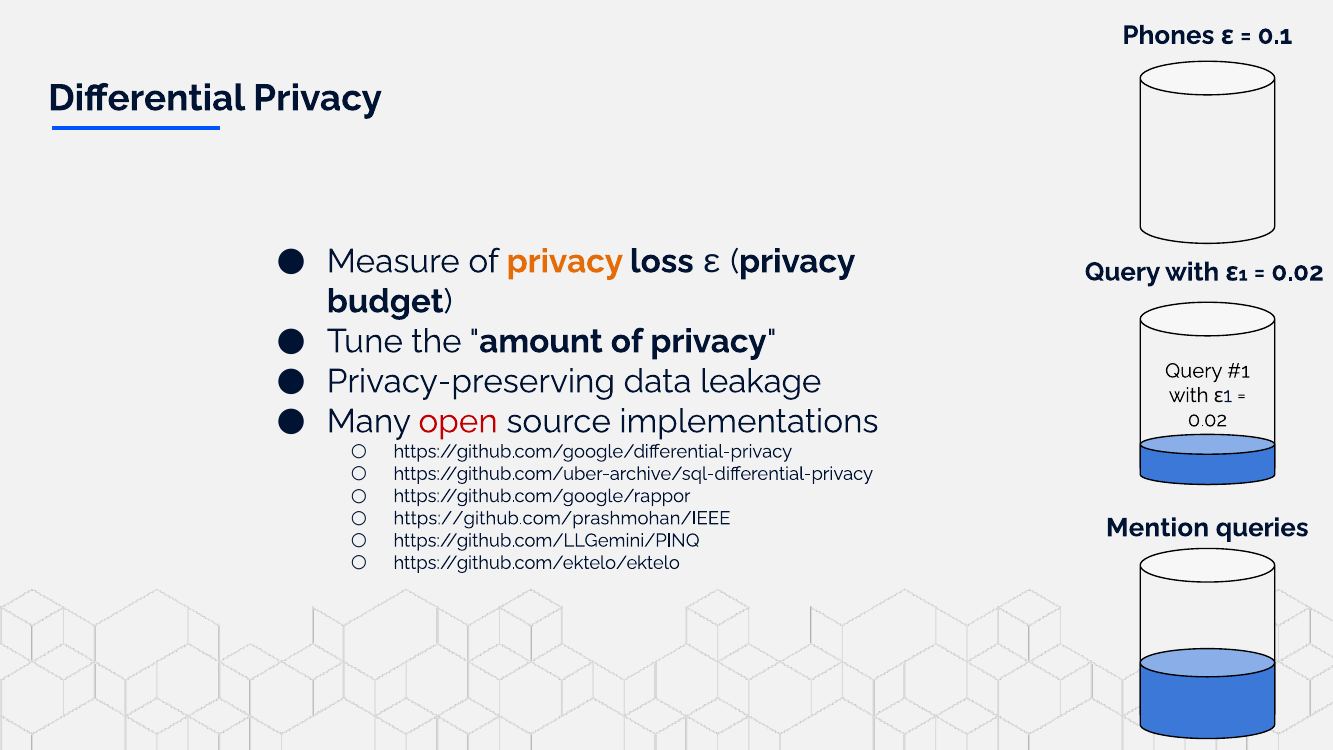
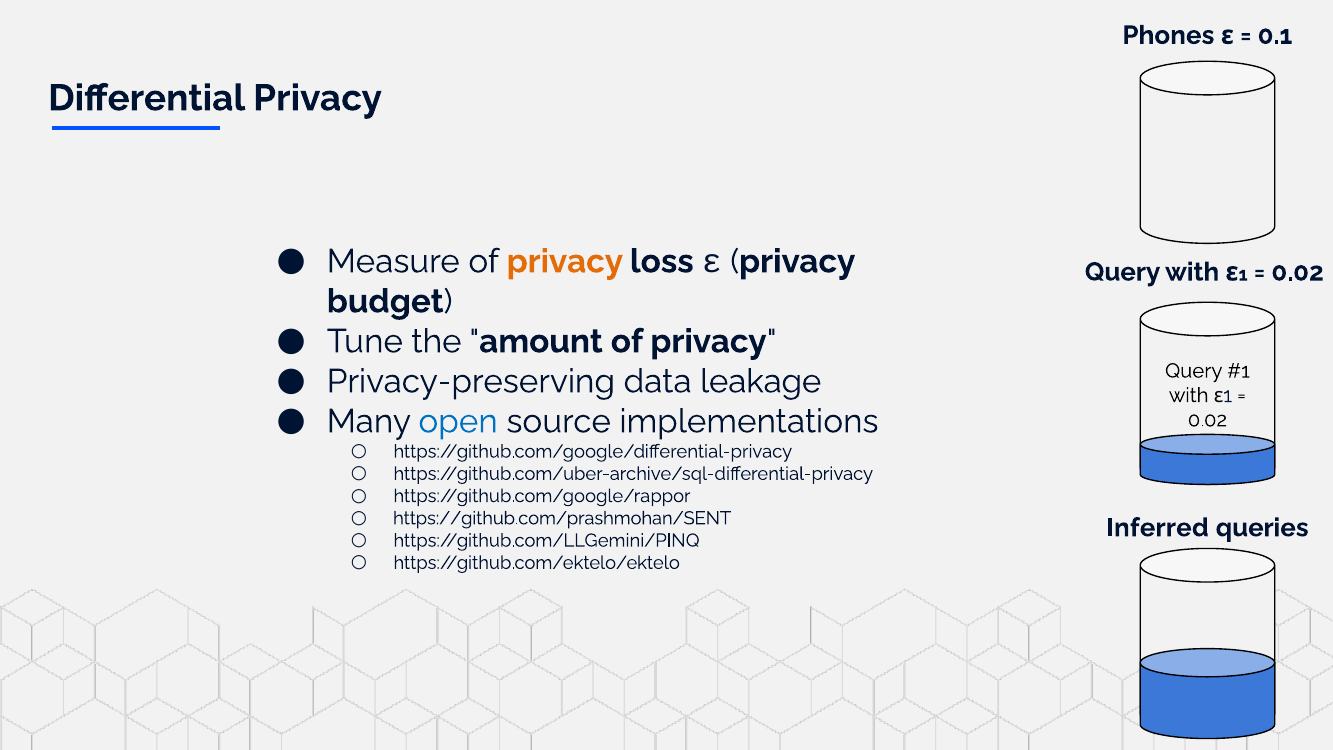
open colour: red -> blue (458, 421)
https://github.com/prashmohan/IEEE: https://github.com/prashmohan/IEEE -> https://github.com/prashmohan/SENT (562, 518)
Mention: Mention -> Inferred (1158, 528)
